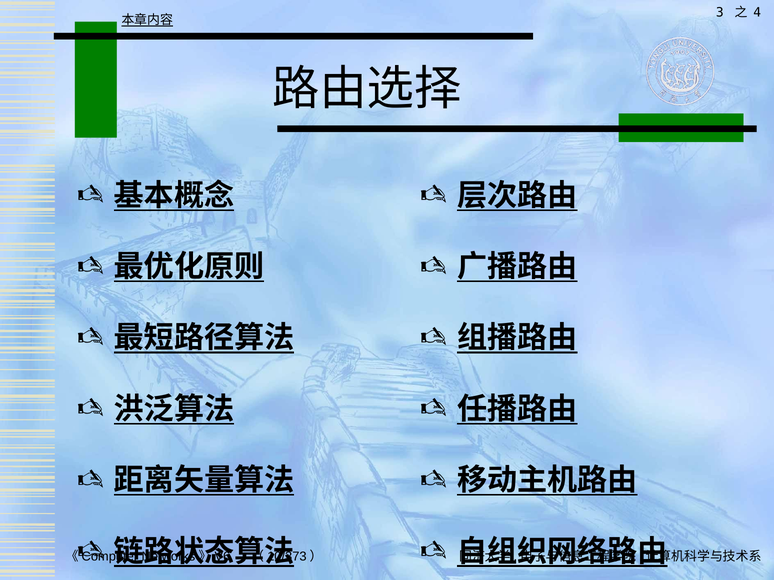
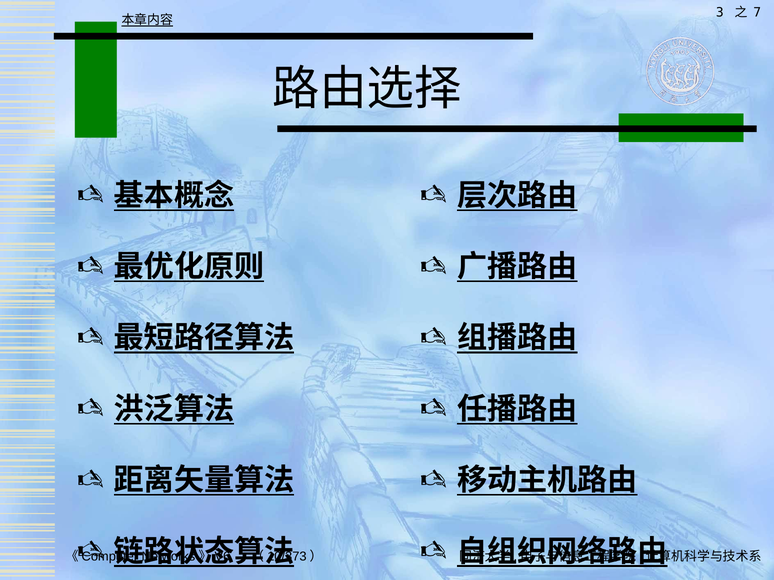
4: 4 -> 7 (757, 13)
